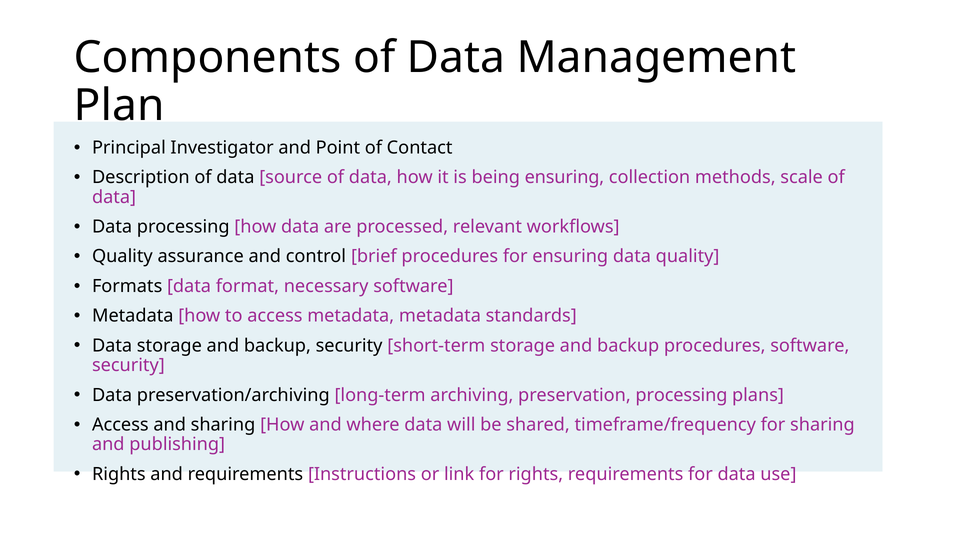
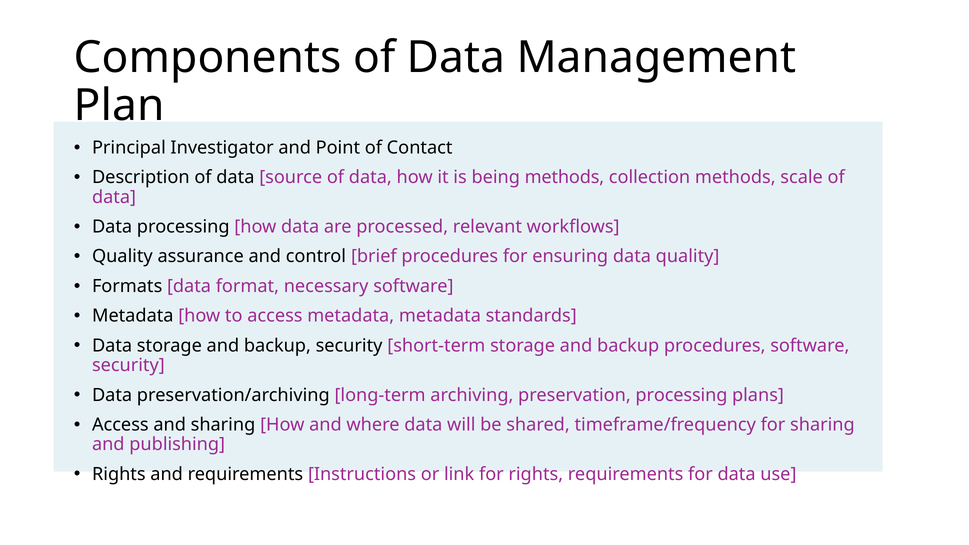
being ensuring: ensuring -> methods (564, 177)
